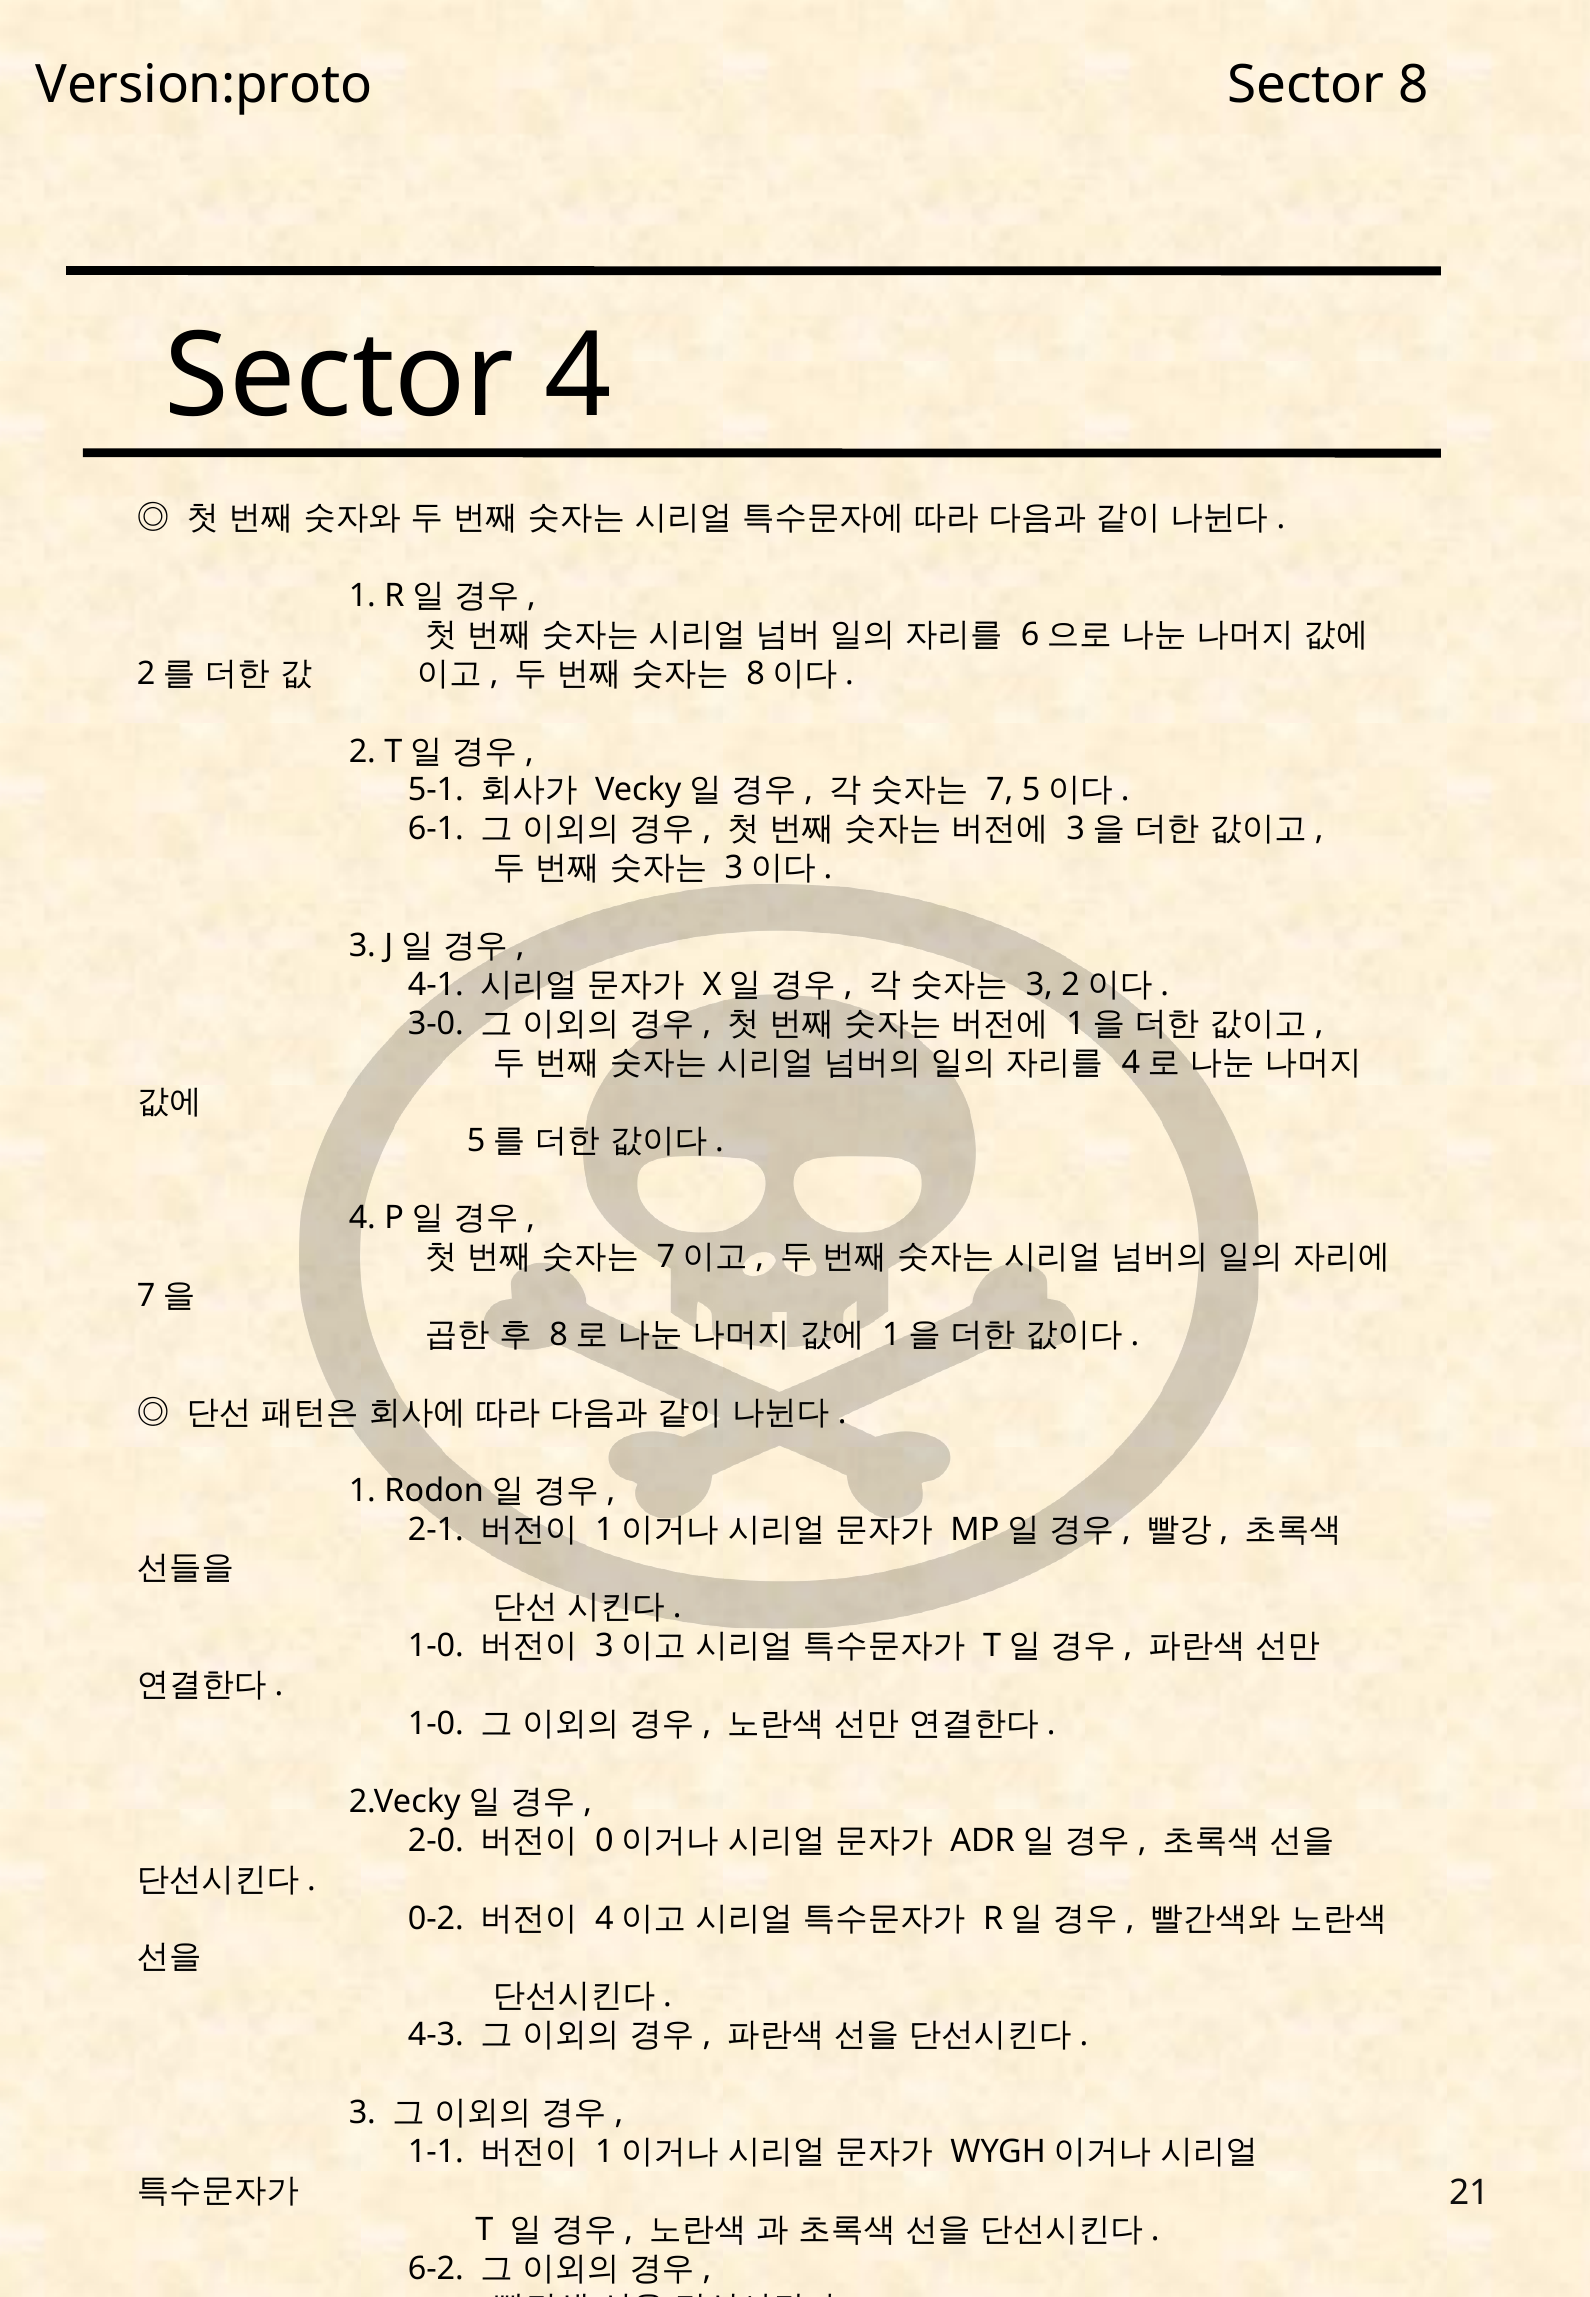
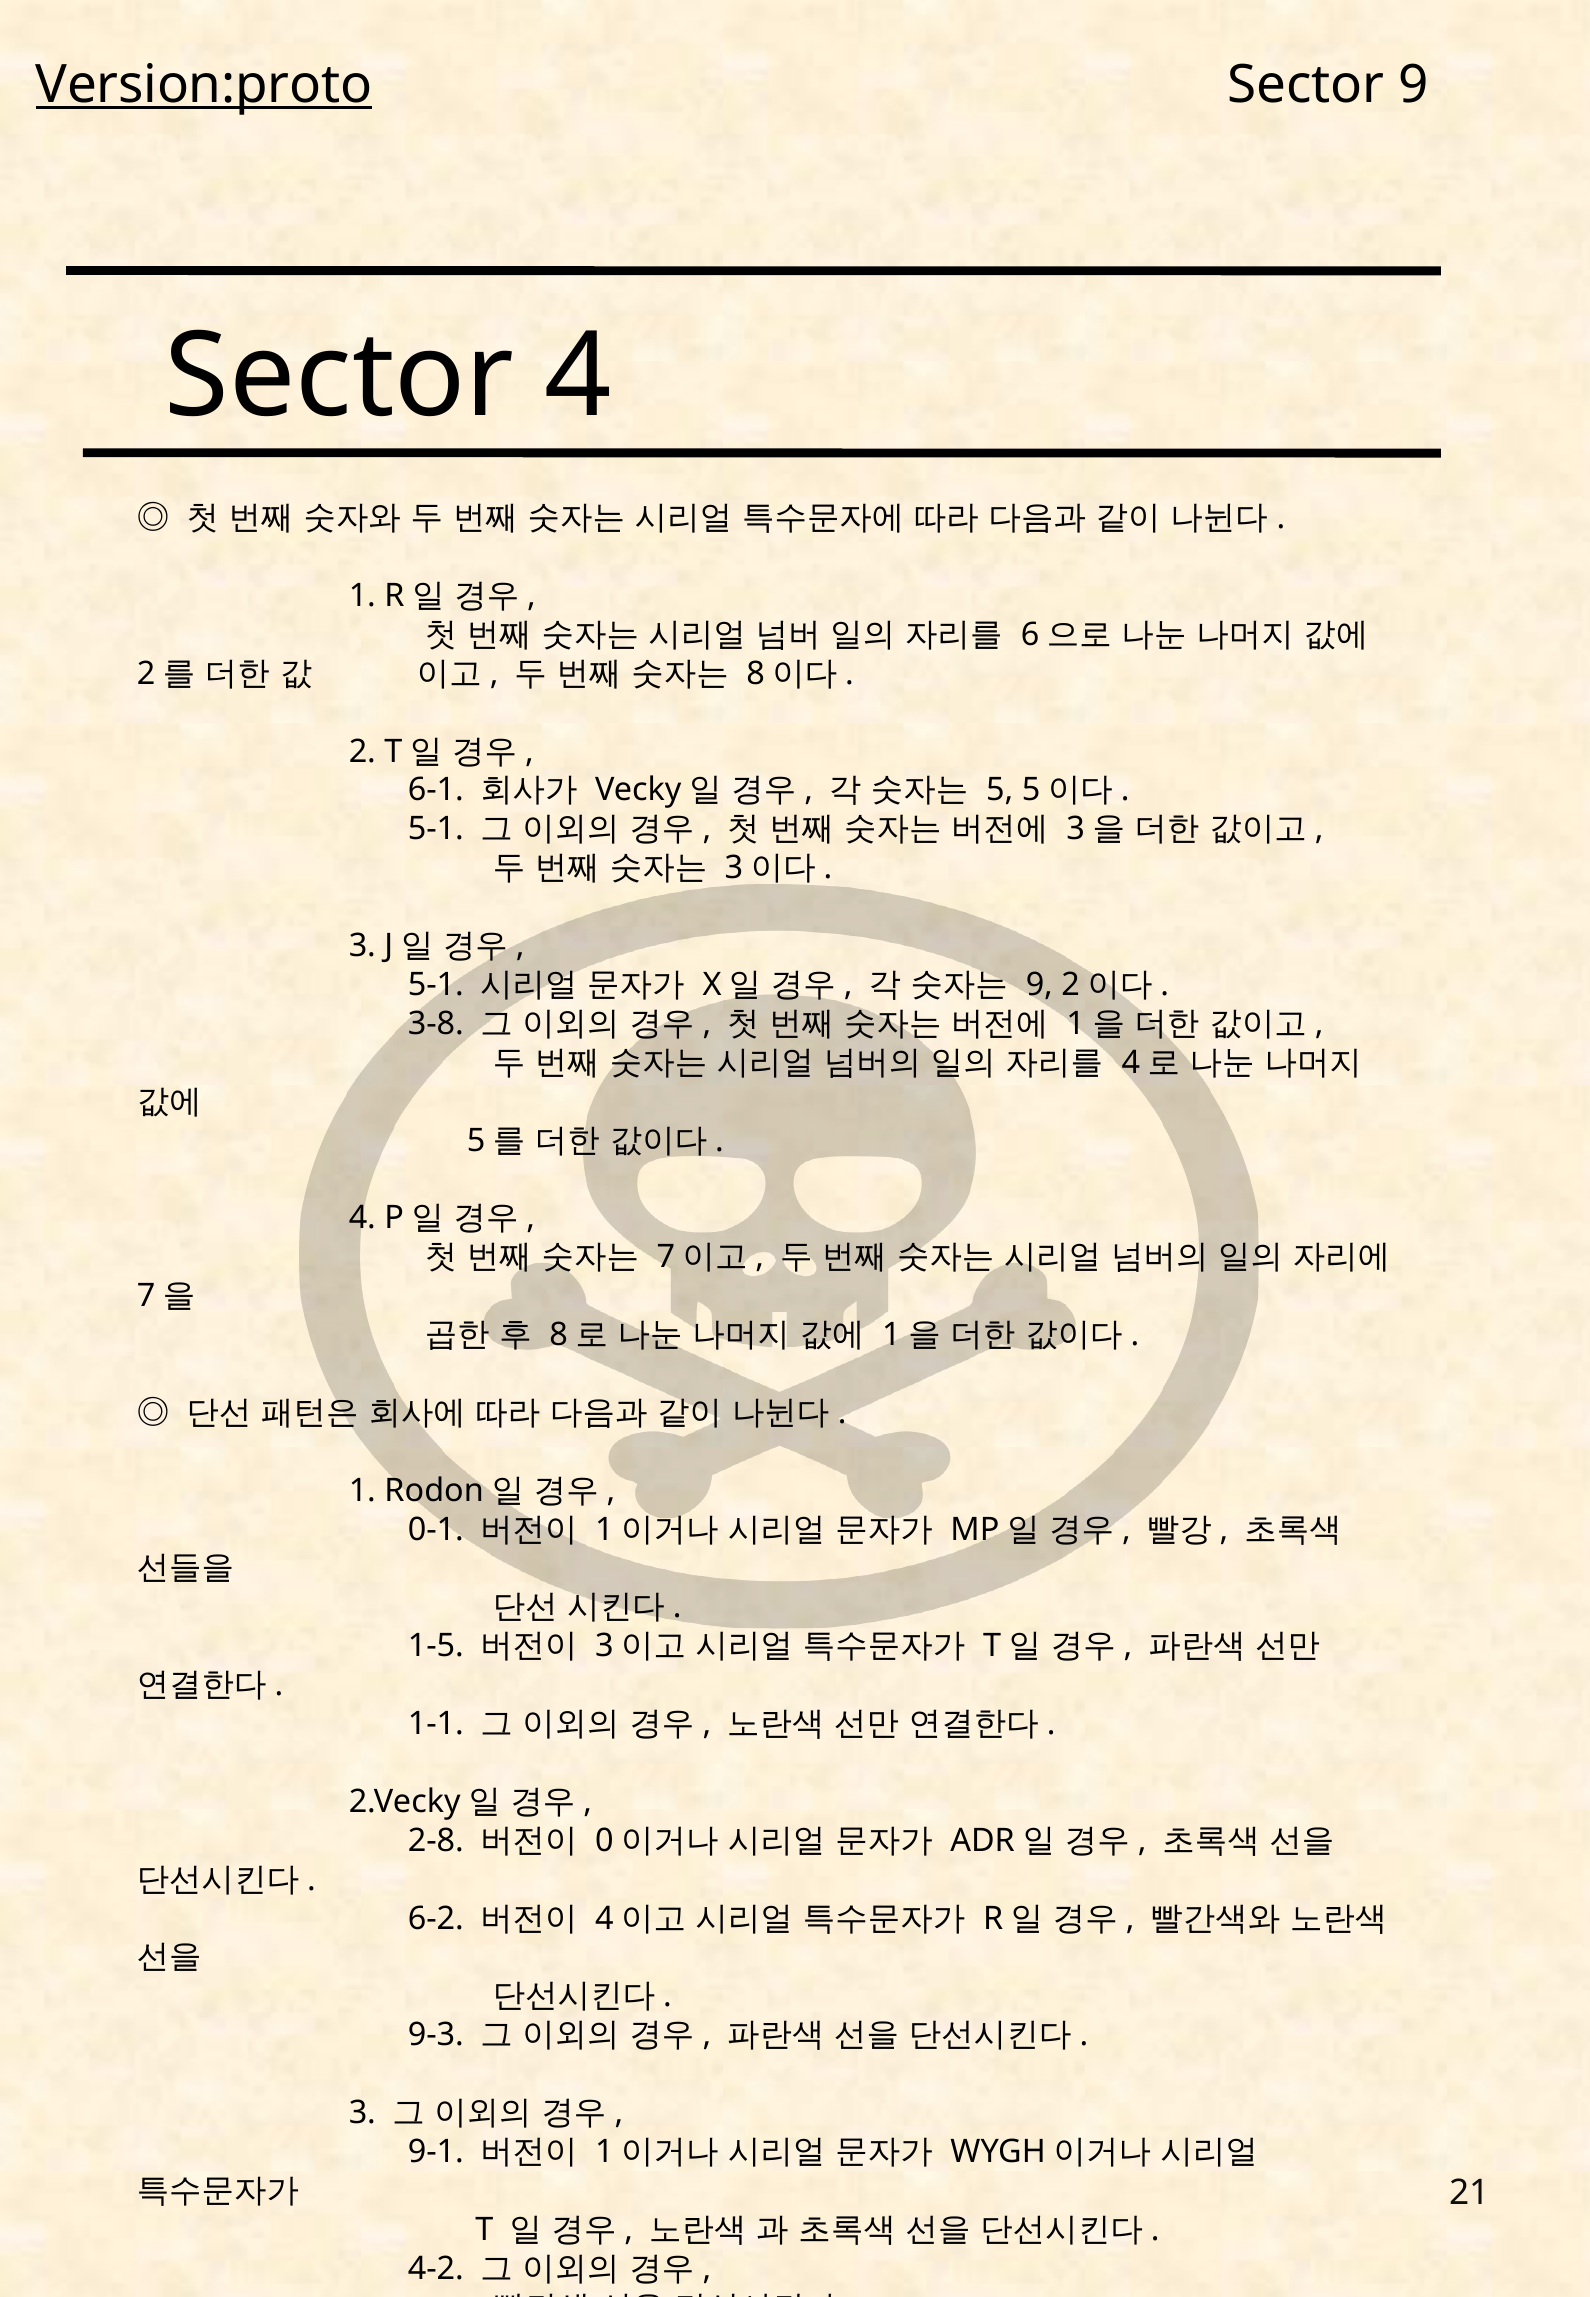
Version:proto underline: none -> present (204, 85)
Sector 8: 8 -> 9 (1413, 85)
5-1: 5-1 -> 6-1 (436, 790)
7: 7 -> 5 (1000, 790)
6-1: 6-1 -> 5-1 (436, 829)
4-1: 4-1 -> 5-1 (436, 985)
3: 3 -> 9 (1039, 985)
3-0: 3-0 -> 3-8 (436, 1024)
2-1: 2-1 -> 0-1 (436, 1529)
1-0: 1-0 -> 1-5 (436, 1646)
1-0: 1-0 -> 1-1 (436, 1724)
2-0: 2-0 -> 2-8 (436, 1840)
0-2: 0-2 -> 6-2 (436, 1918)
4-3: 4-3 -> 9-3 (436, 2035)
1-1: 1-1 -> 9-1 (436, 2151)
6-2: 6-2 -> 4-2 (436, 2268)
